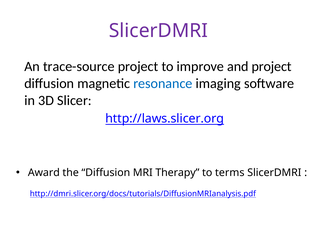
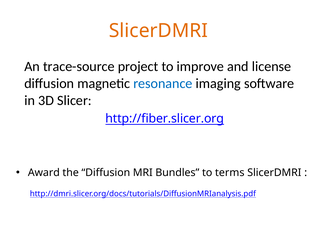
SlicerDMRI colour: purple -> orange (158, 31)
and project: project -> license (272, 67)
http://laws.slicer.org: http://laws.slicer.org -> http://fiber.slicer.org (165, 119)
Therapy: Therapy -> Bundles (177, 172)
